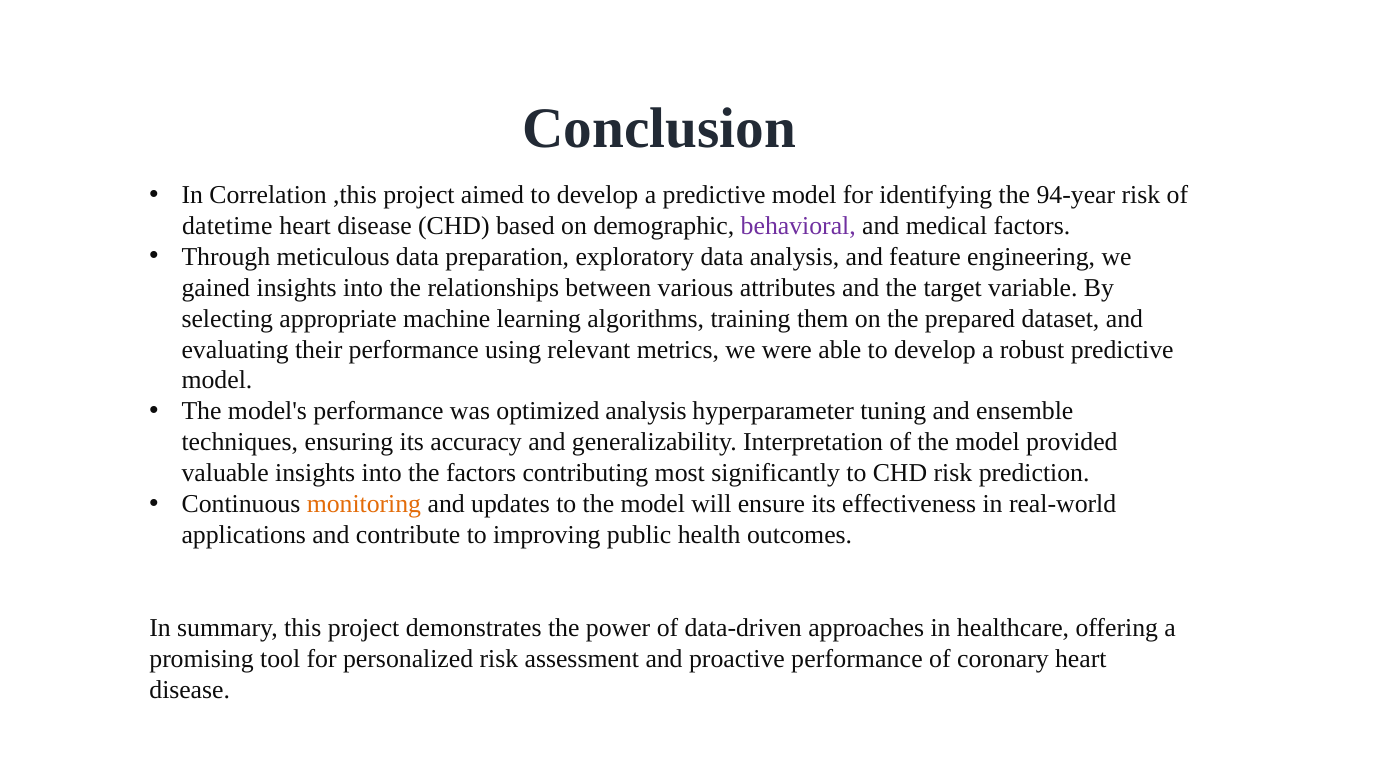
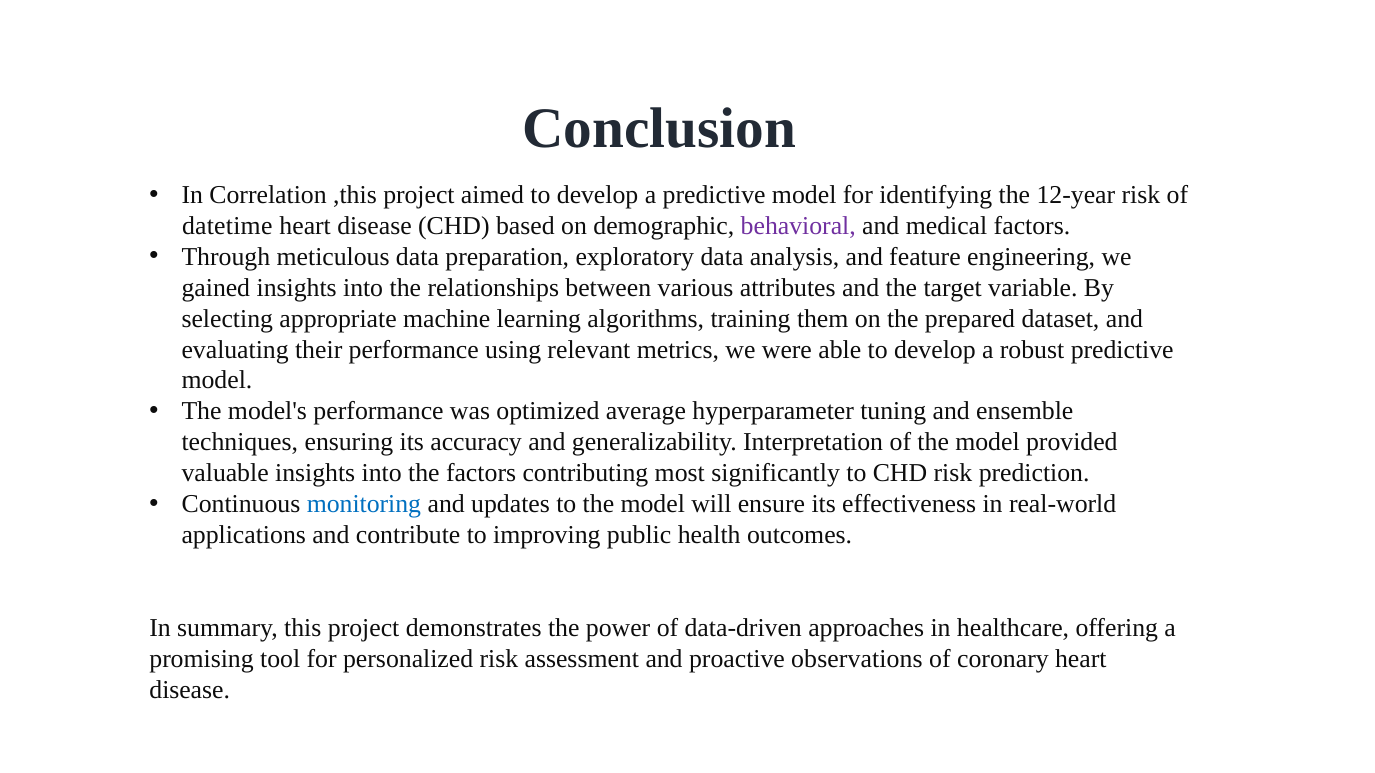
94-year: 94-year -> 12-year (1076, 195)
optimized analysis: analysis -> average (646, 412)
monitoring colour: orange -> blue (364, 504)
proactive performance: performance -> observations (857, 659)
